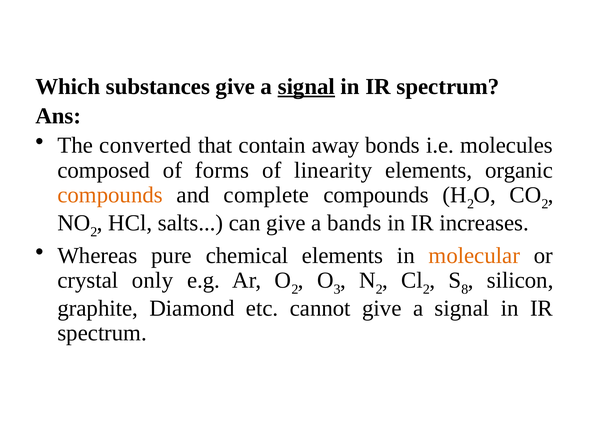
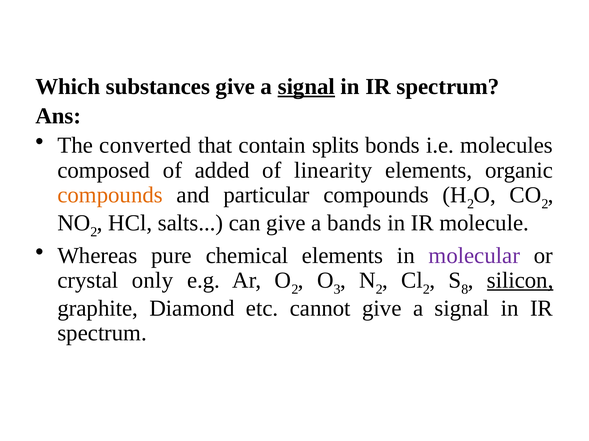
away: away -> splits (336, 146)
forms: forms -> added (222, 170)
complete: complete -> particular (267, 195)
increases: increases -> molecule (484, 223)
molecular colour: orange -> purple (474, 256)
silicon underline: none -> present (520, 281)
